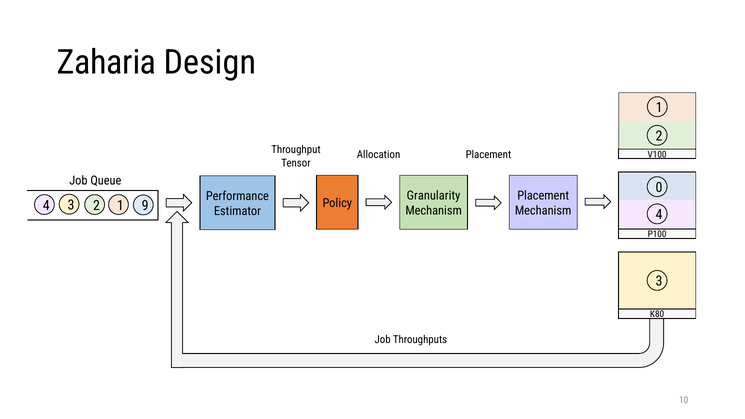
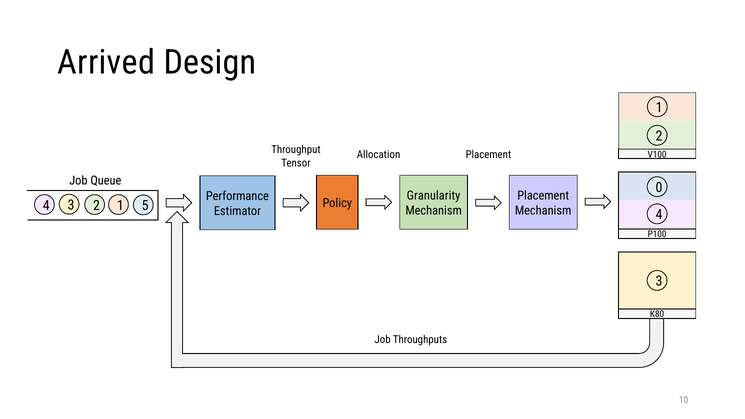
Zaharia: Zaharia -> Arrived (106, 63)
9: 9 -> 5 (145, 206)
